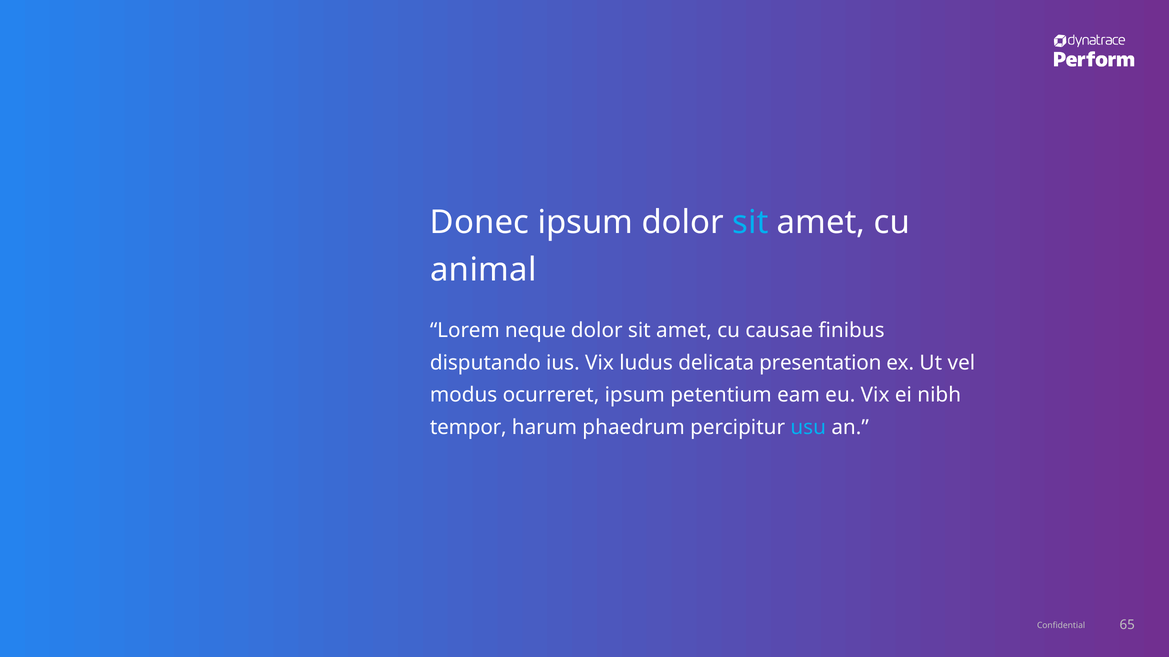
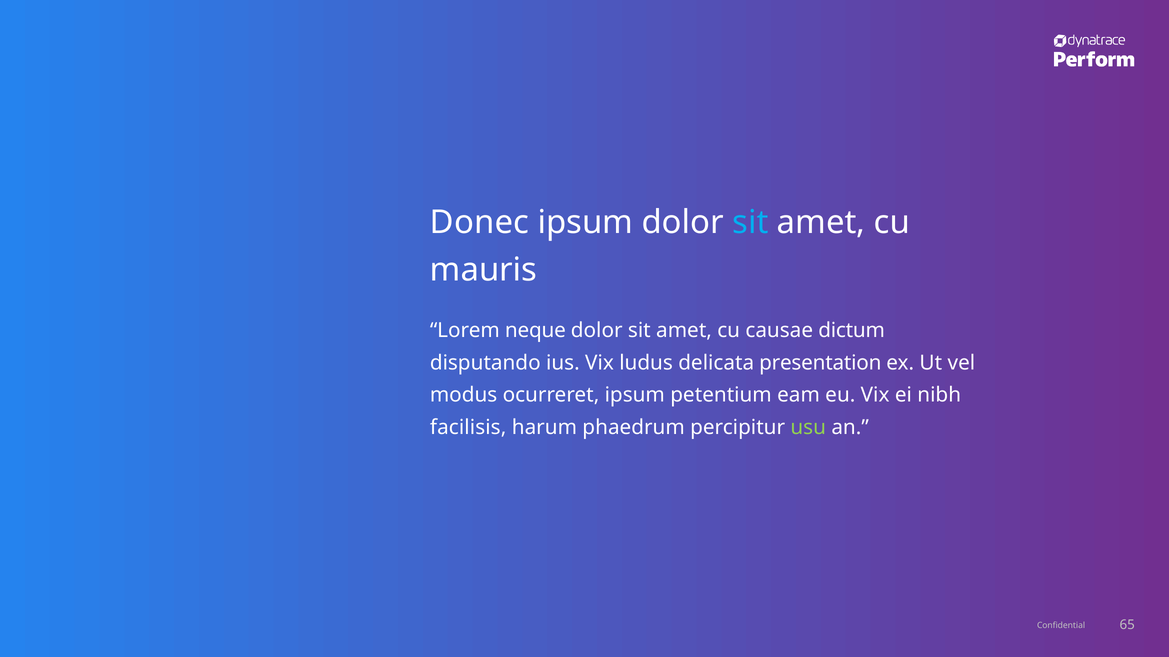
animal: animal -> mauris (484, 270)
finibus: finibus -> dictum (852, 331)
tempor: tempor -> facilisis (468, 428)
usu colour: light blue -> light green (808, 428)
